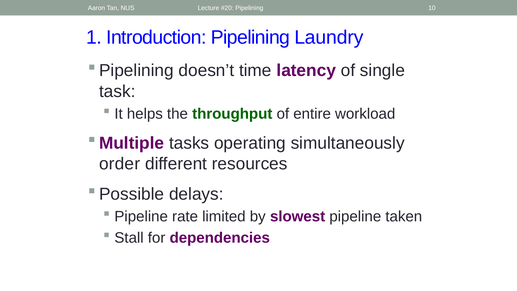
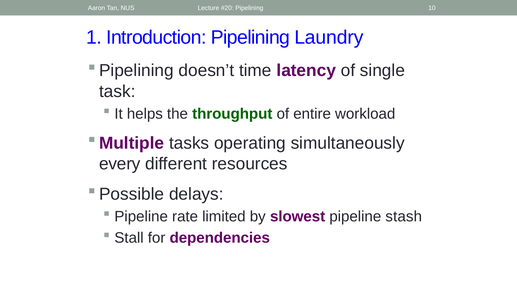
order: order -> every (120, 164)
taken: taken -> stash (404, 217)
